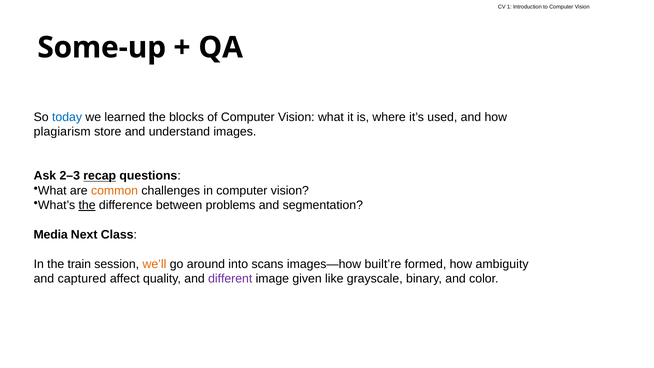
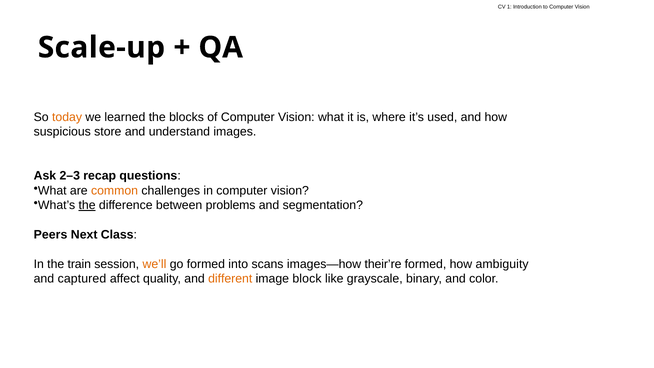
Some-up: Some-up -> Scale-up (101, 47)
today colour: blue -> orange (67, 117)
plagiarism: plagiarism -> suspicious (62, 132)
recap underline: present -> none (100, 176)
Media: Media -> Peers (51, 235)
go around: around -> formed (206, 264)
built’re: built’re -> their’re (383, 264)
different colour: purple -> orange (230, 279)
given: given -> block (307, 279)
